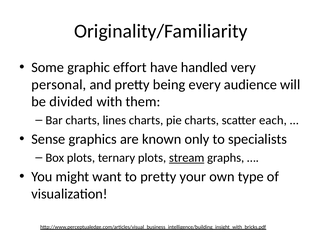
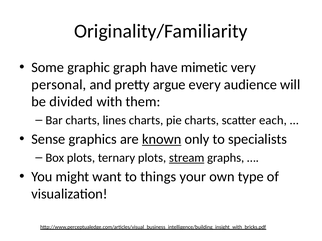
effort: effort -> graph (130, 68)
handled: handled -> mimetic (204, 68)
being: being -> argue (169, 85)
known underline: none -> present (162, 140)
to pretty: pretty -> things (158, 177)
